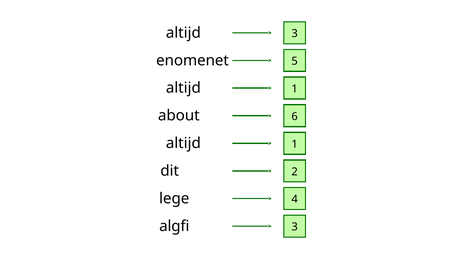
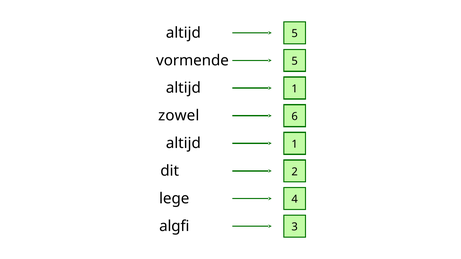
altijd 3: 3 -> 5 (295, 34)
enomenet: enomenet -> vormende (192, 60)
about: about -> zowel (179, 116)
